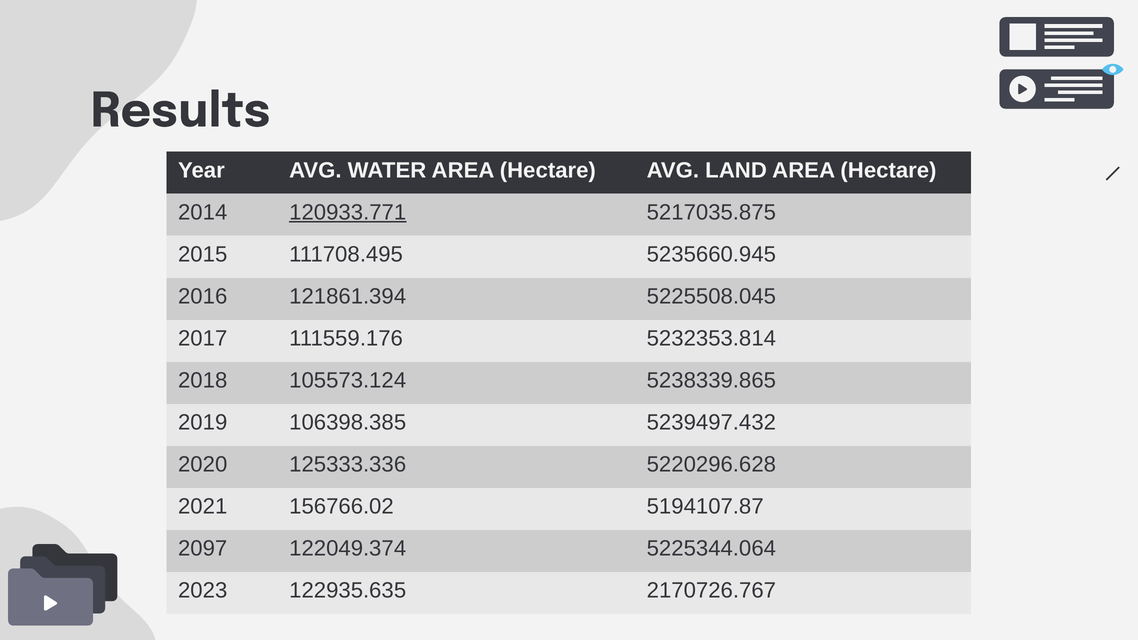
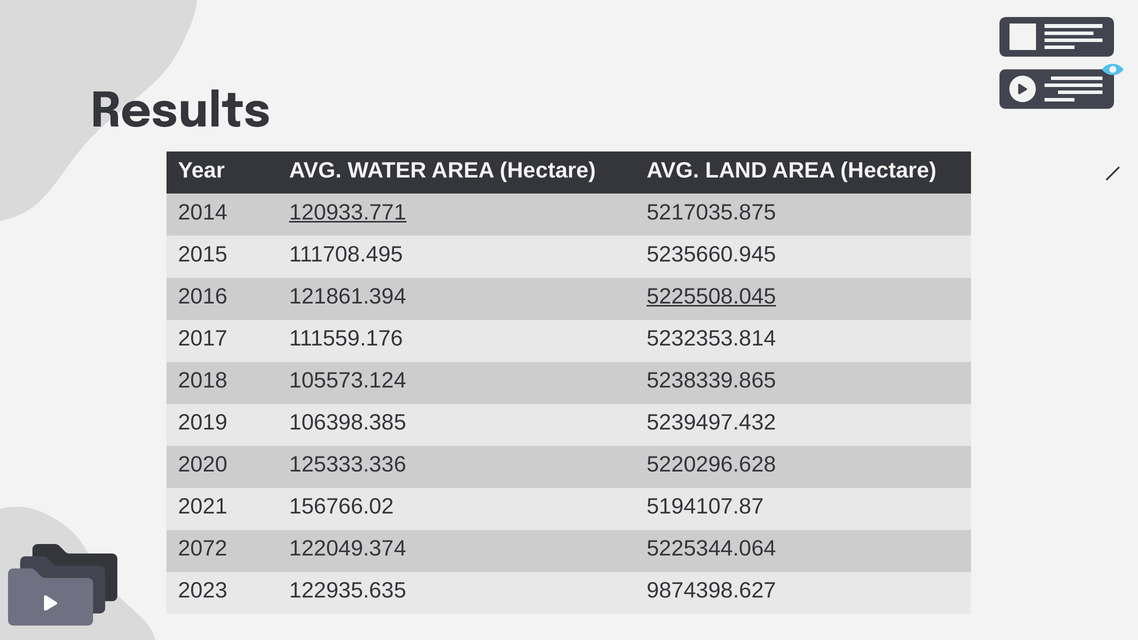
5225508.045 underline: none -> present (711, 296)
2097: 2097 -> 2072 (203, 548)
2170726.767: 2170726.767 -> 9874398.627 (711, 591)
